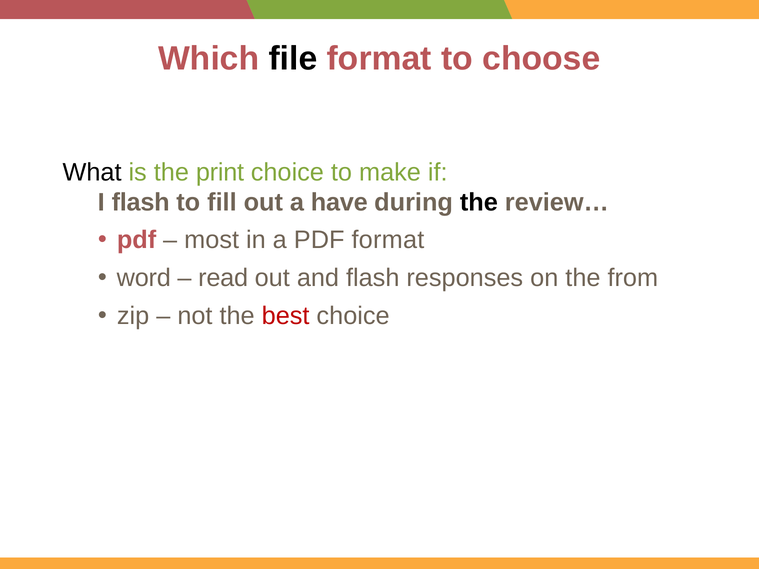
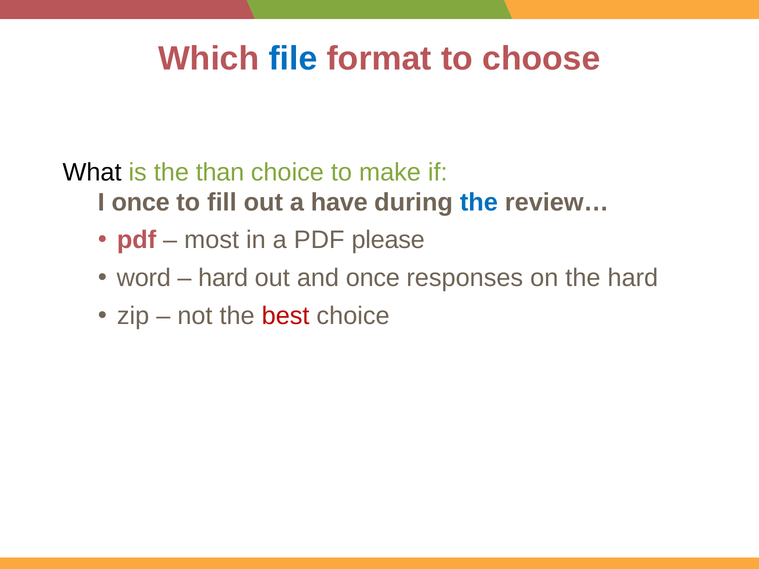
file colour: black -> blue (293, 58)
print: print -> than (220, 172)
I flash: flash -> once (141, 203)
the colour: black -> blue (479, 203)
PDF format: format -> please (388, 240)
read: read -> hard (223, 278)
and flash: flash -> once (373, 278)
the from: from -> hard (633, 278)
